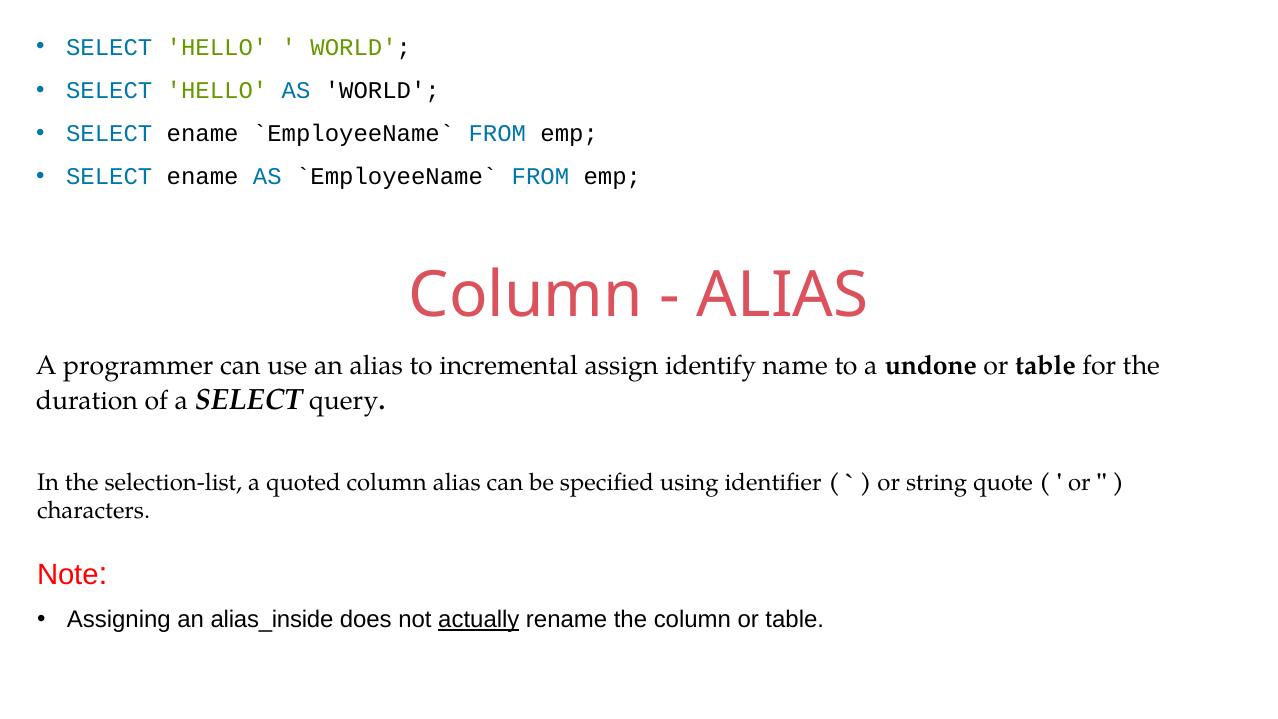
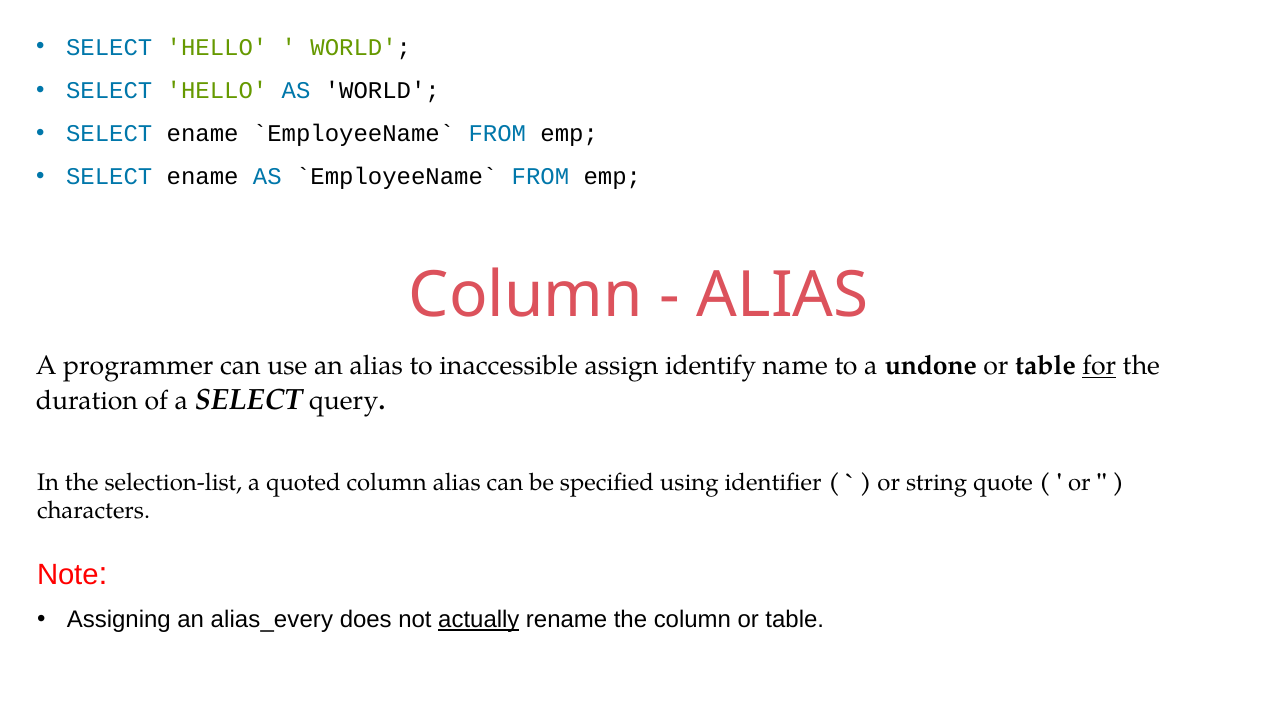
incremental: incremental -> inaccessible (509, 366)
for underline: none -> present (1099, 366)
alias_inside: alias_inside -> alias_every (272, 619)
